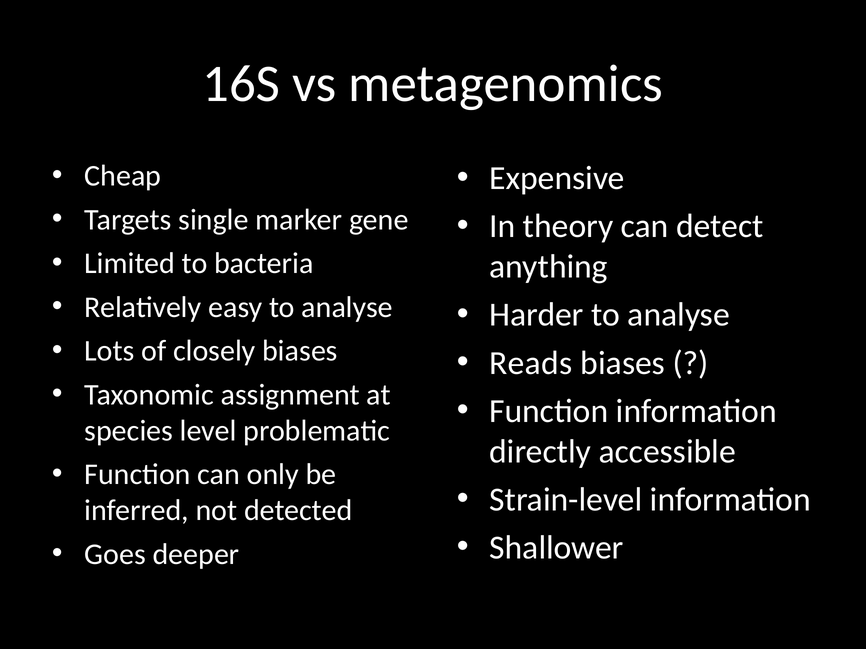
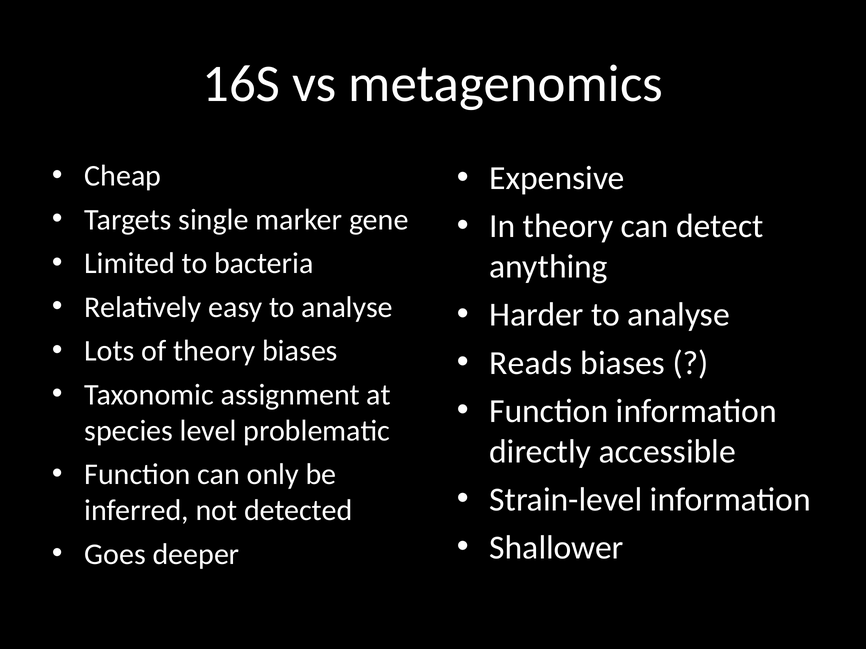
of closely: closely -> theory (214, 351)
